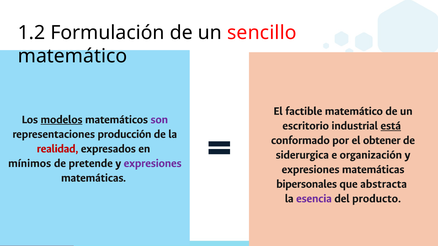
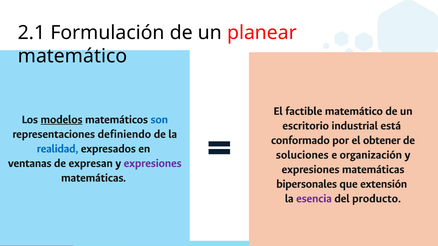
1.2: 1.2 -> 2.1 (32, 33)
sencillo: sencillo -> planear (262, 33)
son colour: purple -> blue (159, 119)
está underline: present -> none (391, 126)
producción: producción -> definiendo (124, 134)
realidad colour: red -> blue (58, 149)
siderurgica: siderurgica -> soluciones (302, 155)
mínimos: mínimos -> ventanas (30, 163)
pretende: pretende -> expresan (91, 163)
abstracta: abstracta -> extensión (384, 184)
